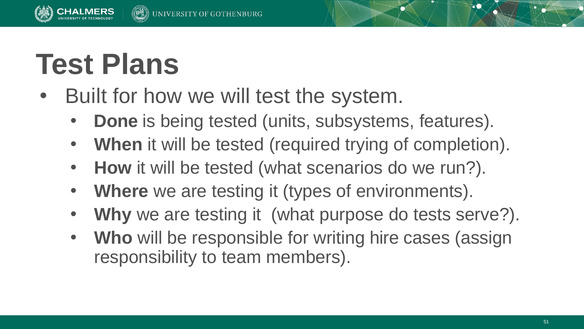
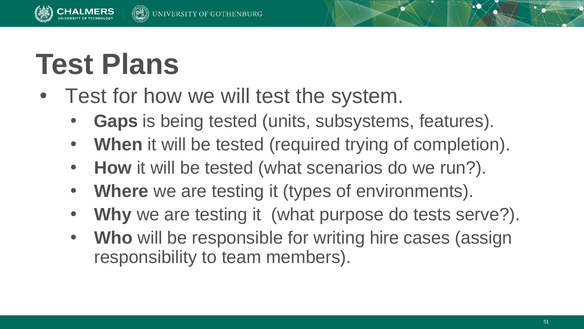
Built: Built -> Test (86, 96)
Done: Done -> Gaps (116, 121)
